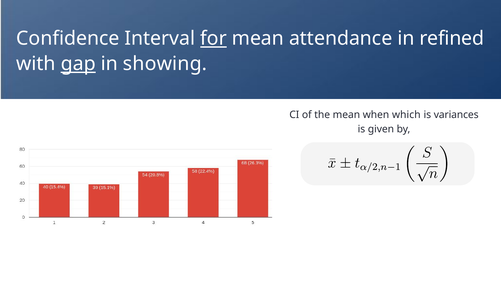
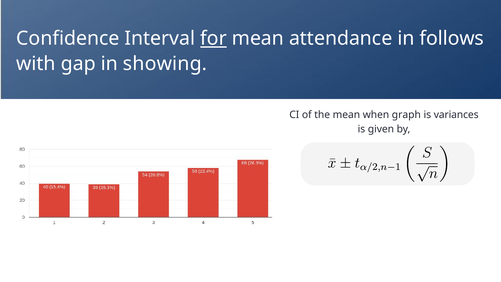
refined: refined -> follows (452, 39)
gap underline: present -> none (78, 64)
which: which -> graph (406, 115)
